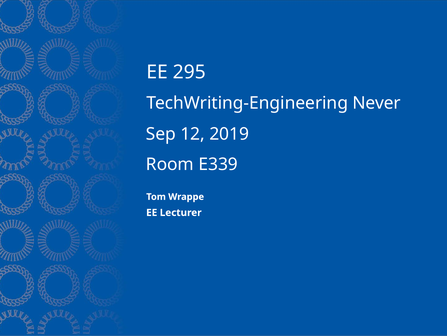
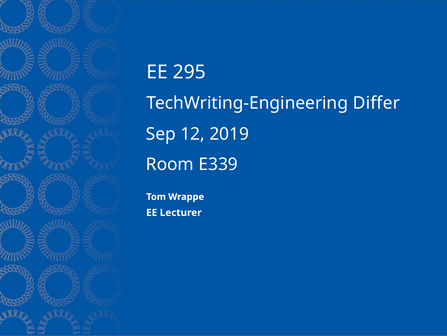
Never: Never -> Differ (376, 103)
